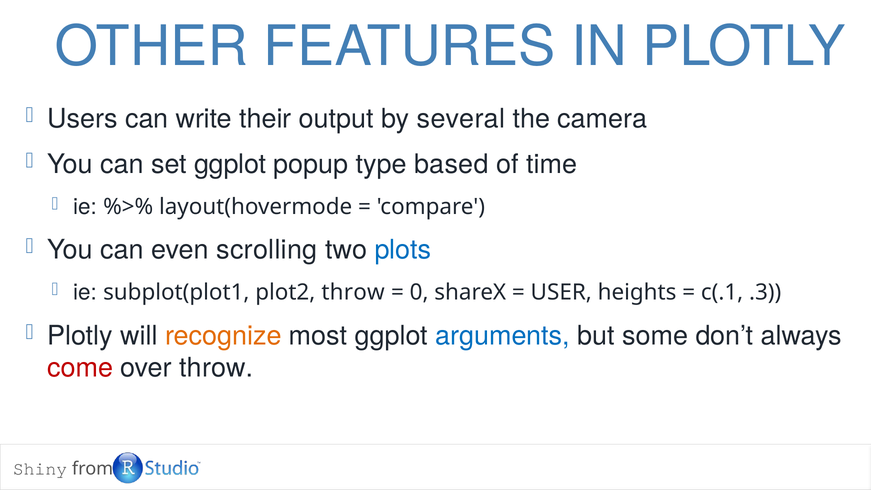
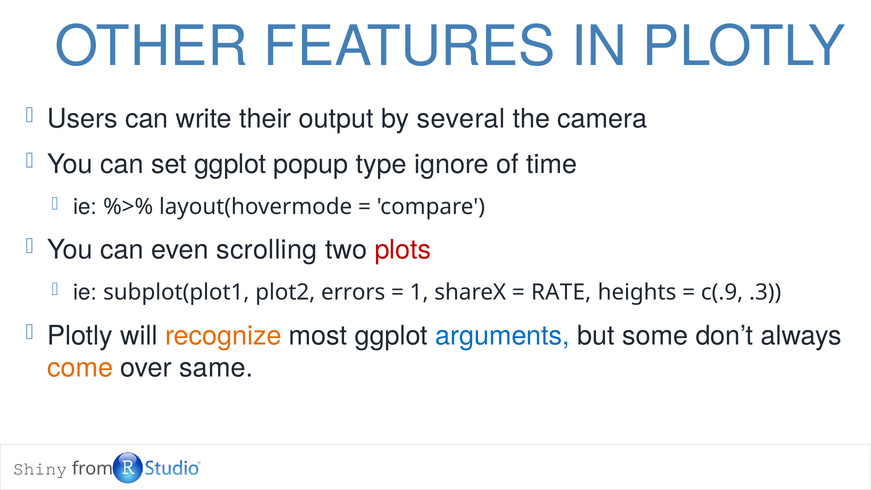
based: based -> ignore (452, 164)
plots colour: blue -> red (403, 250)
plot2 throw: throw -> errors (353, 293)
0: 0 -> 1 (419, 293)
USER: USER -> RATE (561, 293)
c(.1: c(.1 -> c(.9 (722, 293)
come colour: red -> orange (80, 368)
over throw: throw -> same (216, 368)
